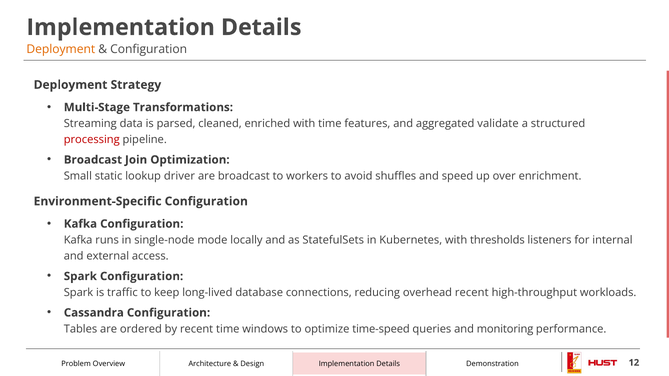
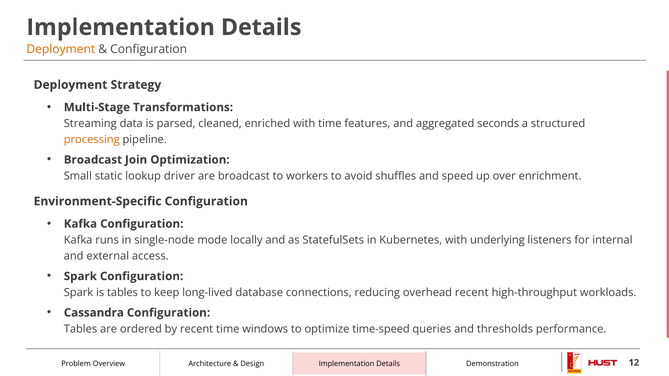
validate: validate -> seconds (498, 124)
processing colour: red -> orange (92, 140)
thresholds: thresholds -> underlying (497, 240)
is traffic: traffic -> tables (122, 293)
monitoring: monitoring -> thresholds (505, 329)
